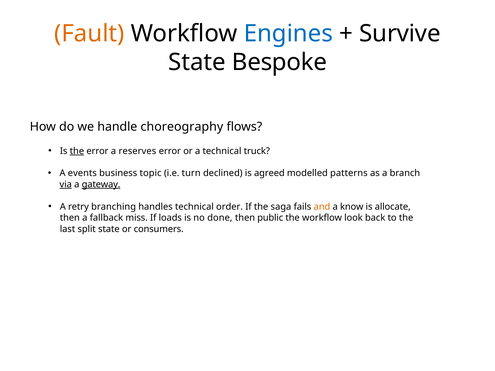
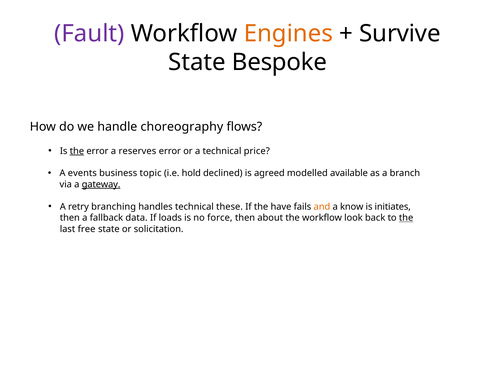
Fault colour: orange -> purple (89, 33)
Engines colour: blue -> orange (288, 33)
truck: truck -> price (257, 151)
turn: turn -> hold (191, 173)
patterns: patterns -> available (349, 173)
via underline: present -> none (66, 184)
order: order -> these (230, 207)
saga: saga -> have (281, 207)
allocate: allocate -> initiates (393, 207)
miss: miss -> data (137, 218)
done: done -> force (220, 218)
public: public -> about (270, 218)
the underline: none -> present (406, 218)
split: split -> free (87, 229)
consumers: consumers -> solicitation (159, 229)
